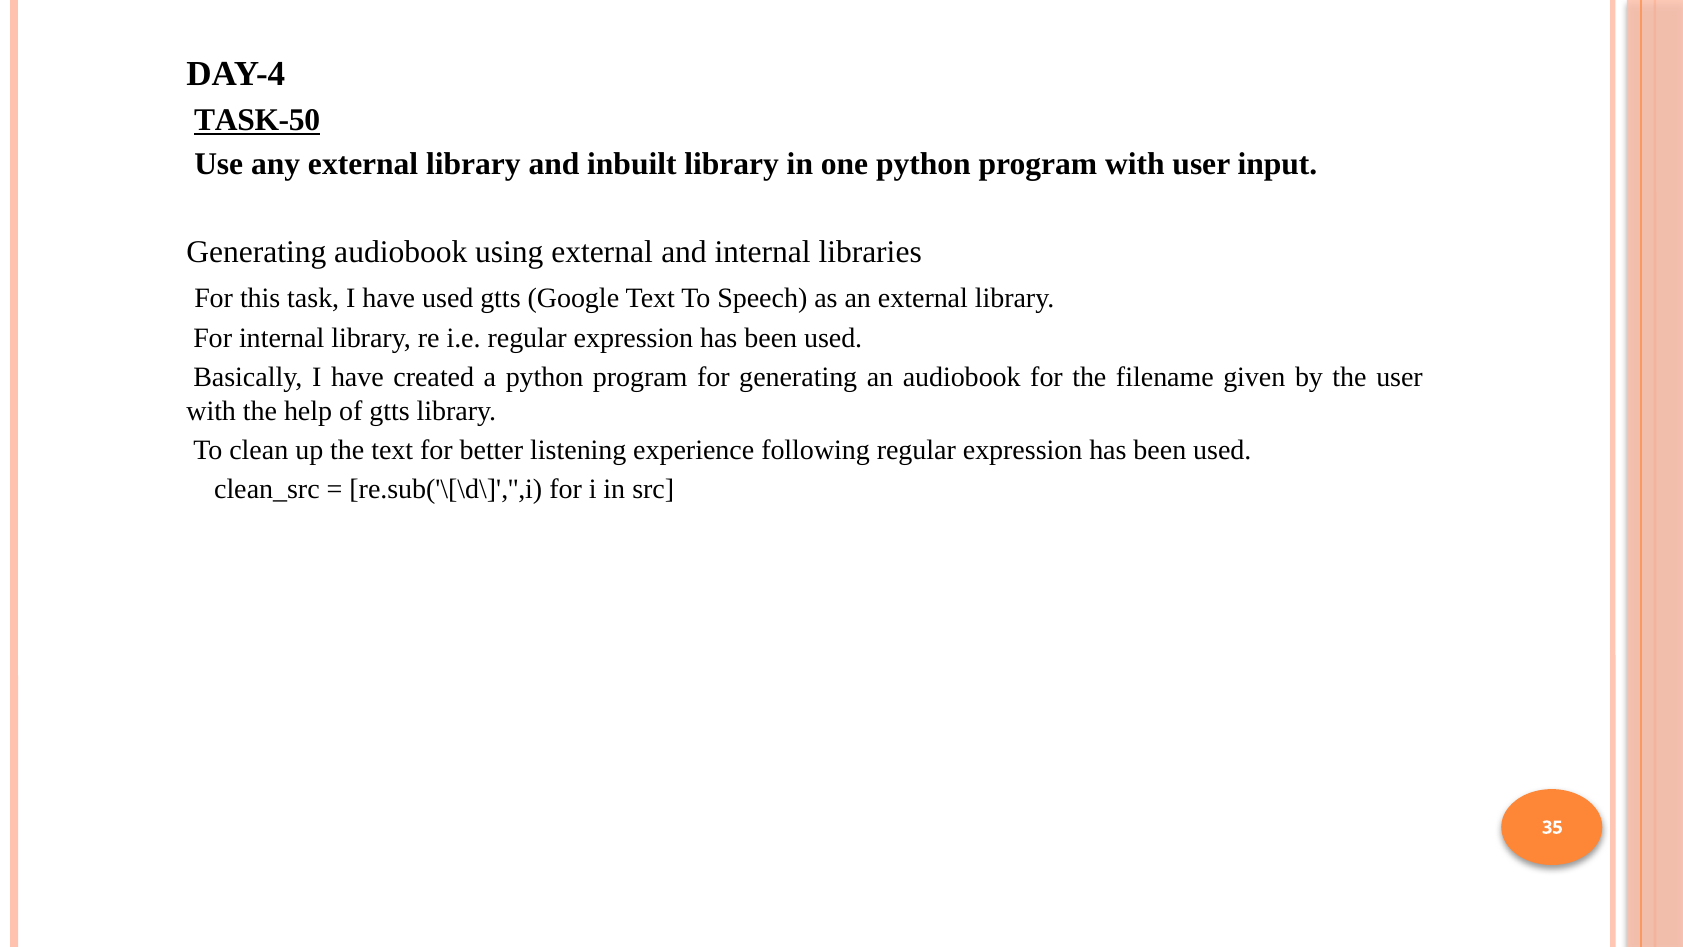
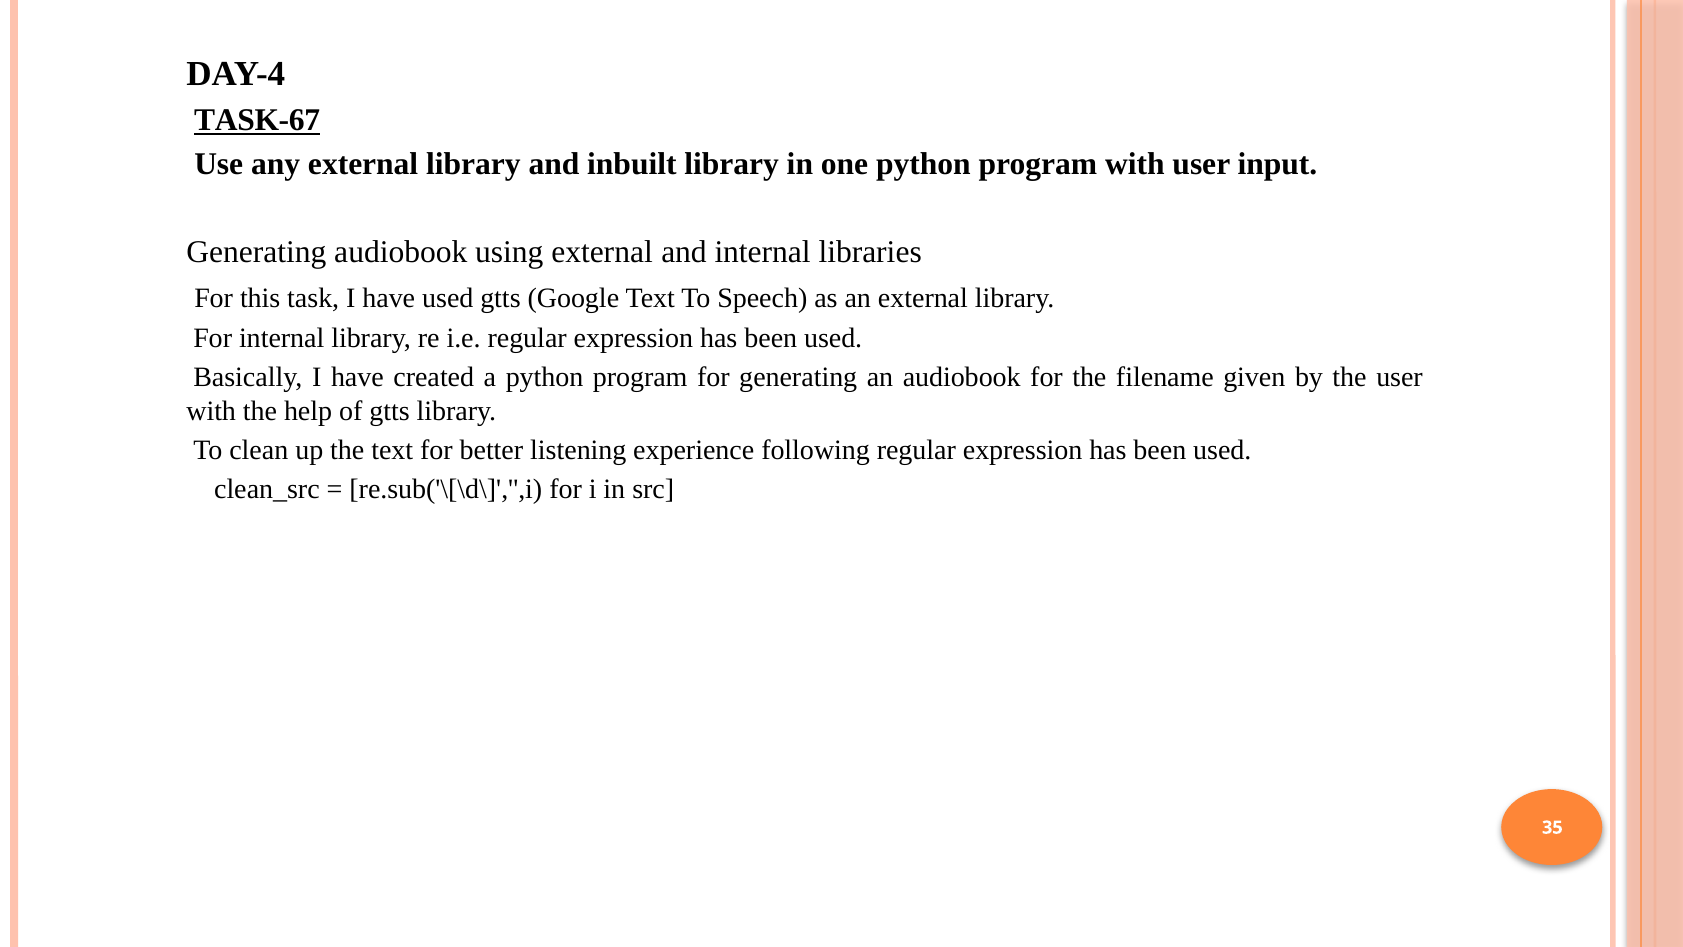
TASK-50: TASK-50 -> TASK-67 (257, 120)
